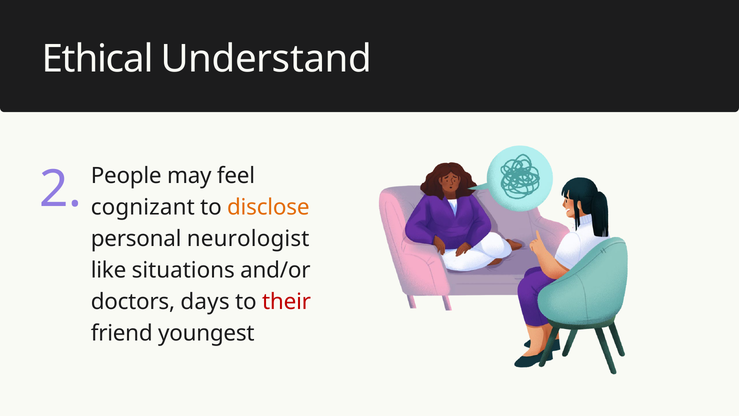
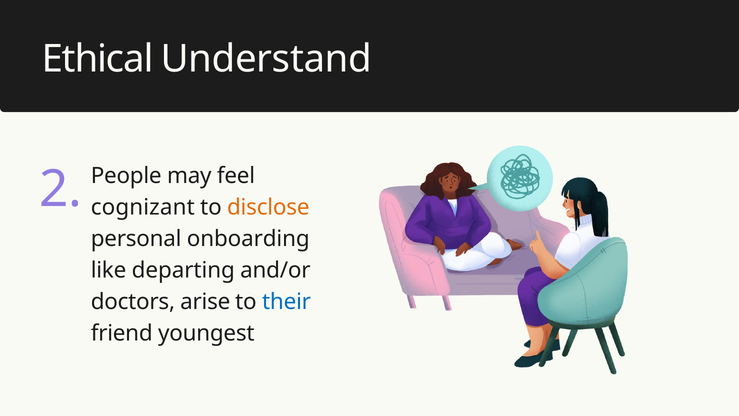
neurologist: neurologist -> onboarding (248, 239)
situations: situations -> departing (183, 270)
days: days -> arise (205, 302)
their colour: red -> blue (287, 302)
